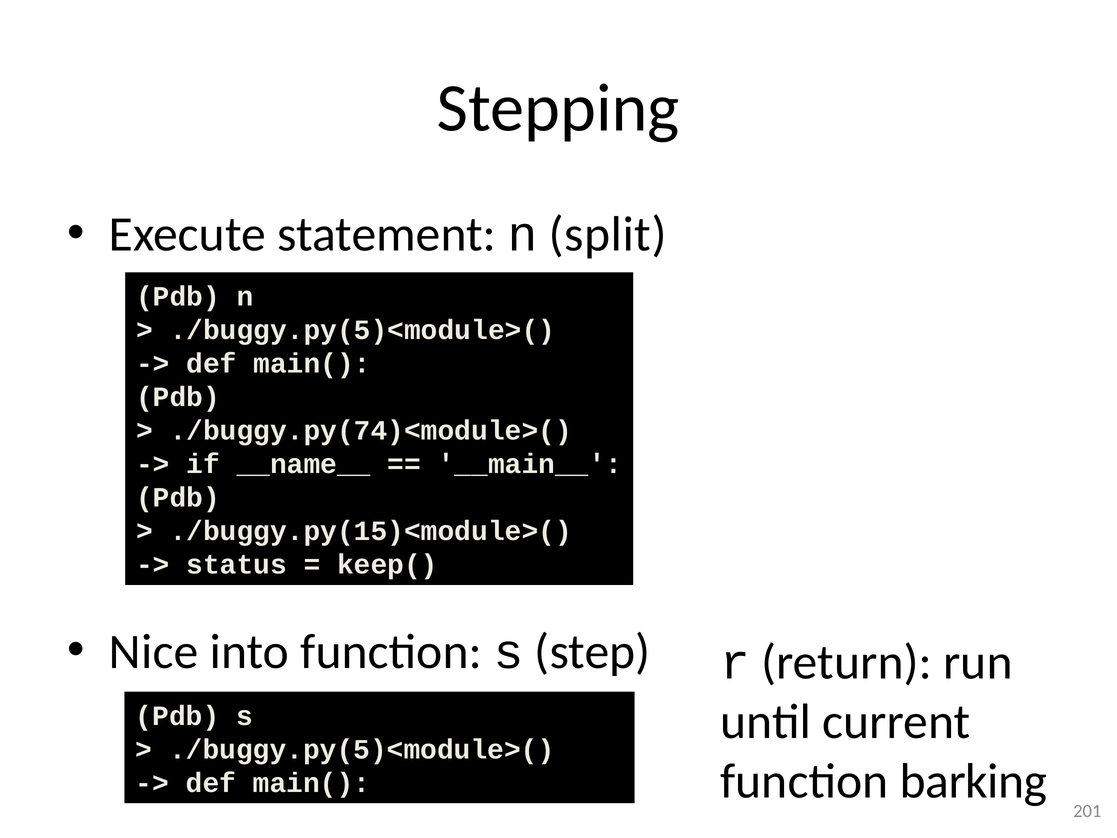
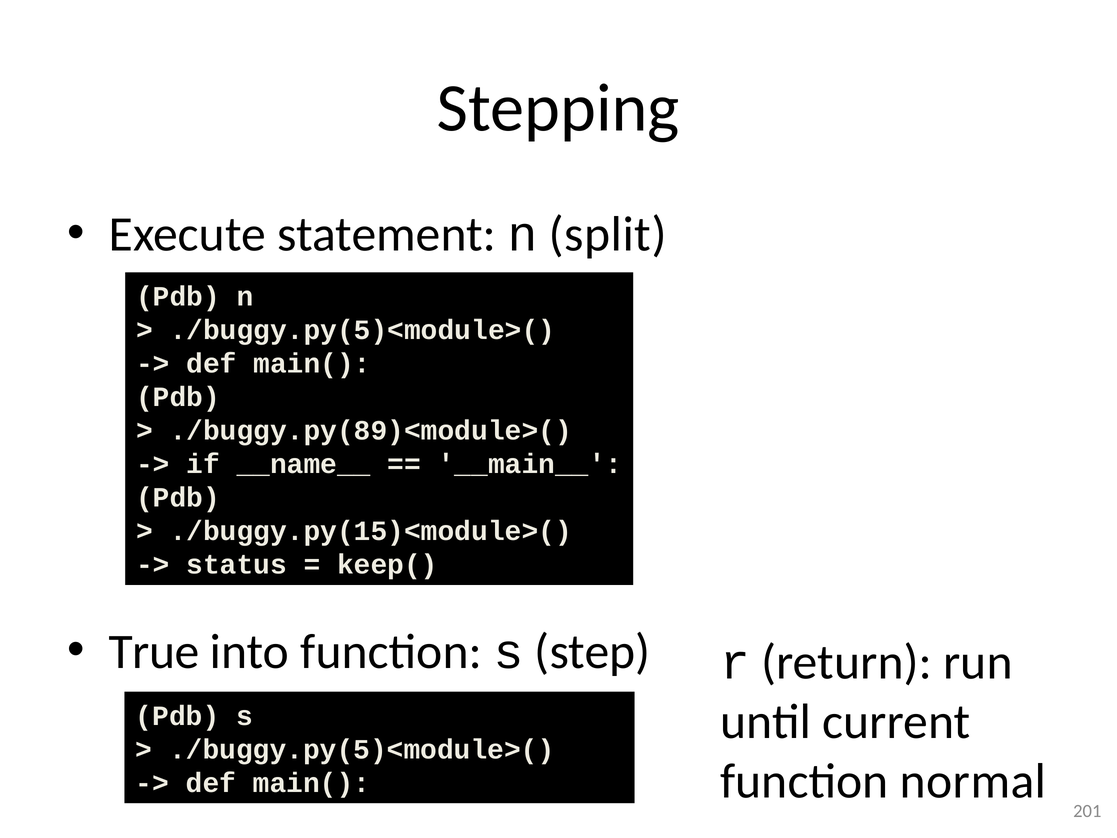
./buggy.py(74)<module>(: ./buggy.py(74)<module>( -> ./buggy.py(89)<module>( (371, 430)
Nice: Nice -> True (154, 651)
barking: barking -> normal (973, 781)
